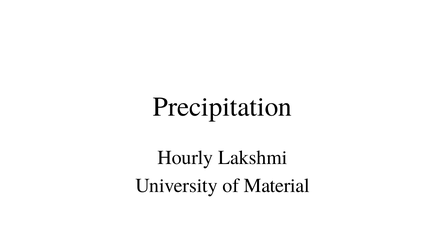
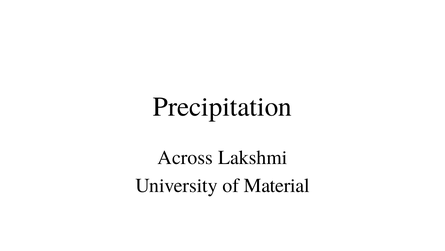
Hourly: Hourly -> Across (185, 157)
